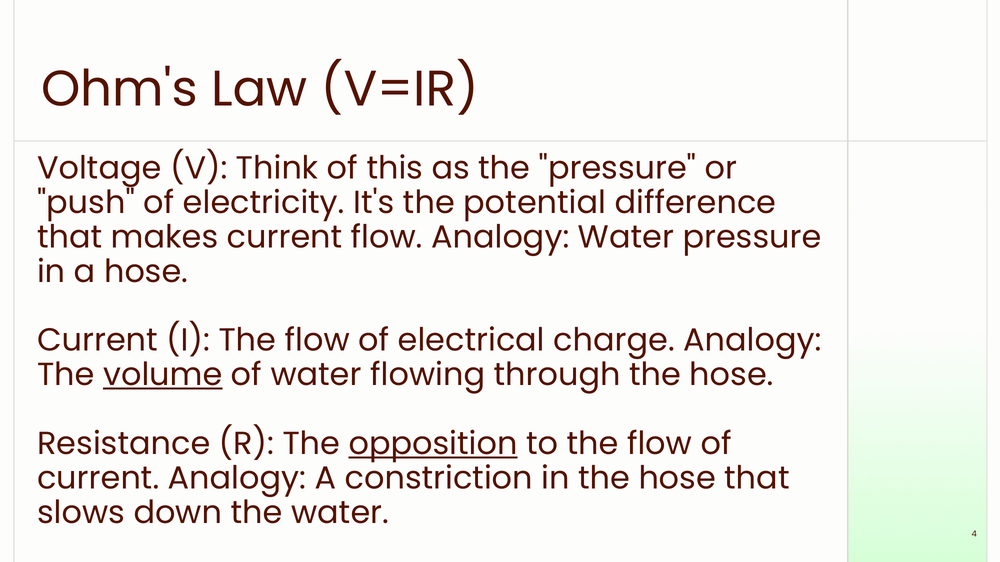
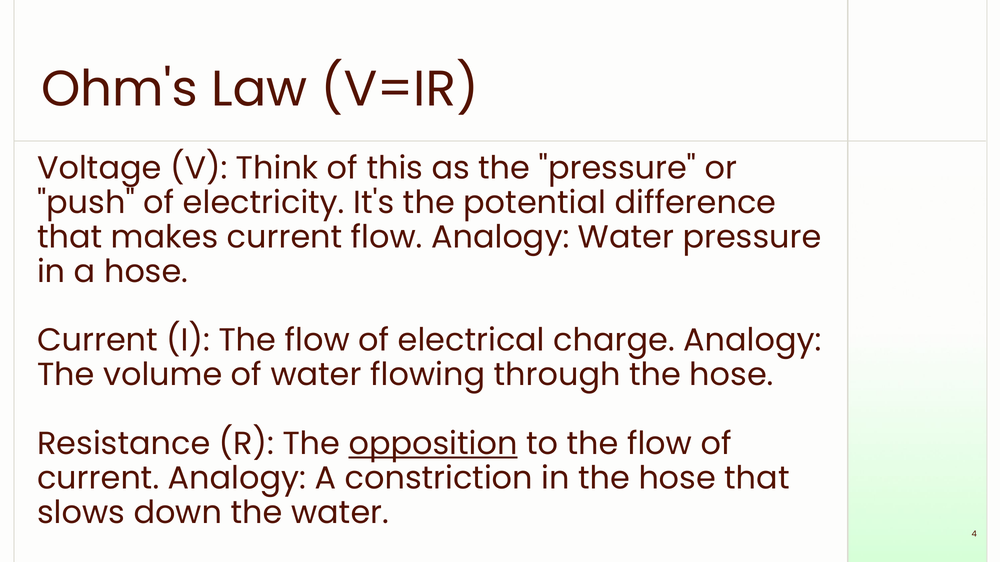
volume underline: present -> none (163, 375)
